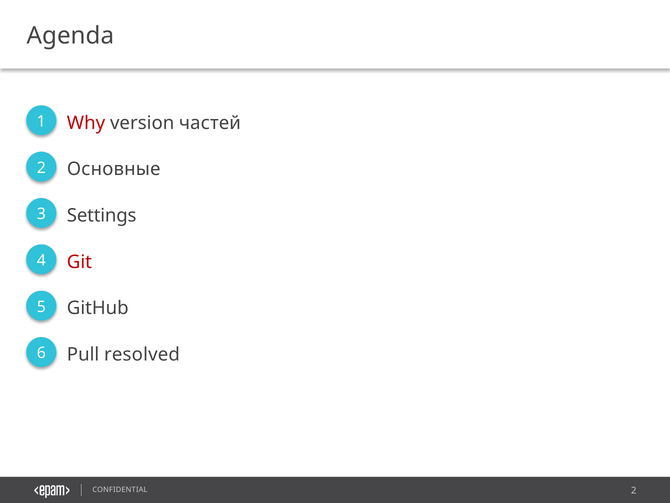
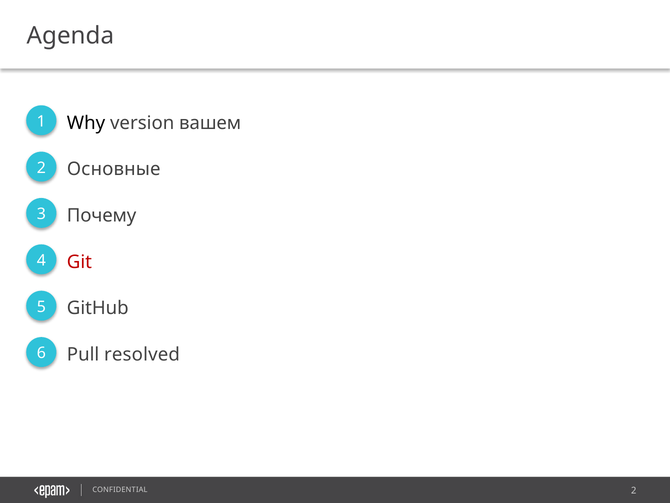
Why colour: red -> black (86, 123)
частей: частей -> вашем (210, 123)
Settings: Settings -> Почему (102, 215)
